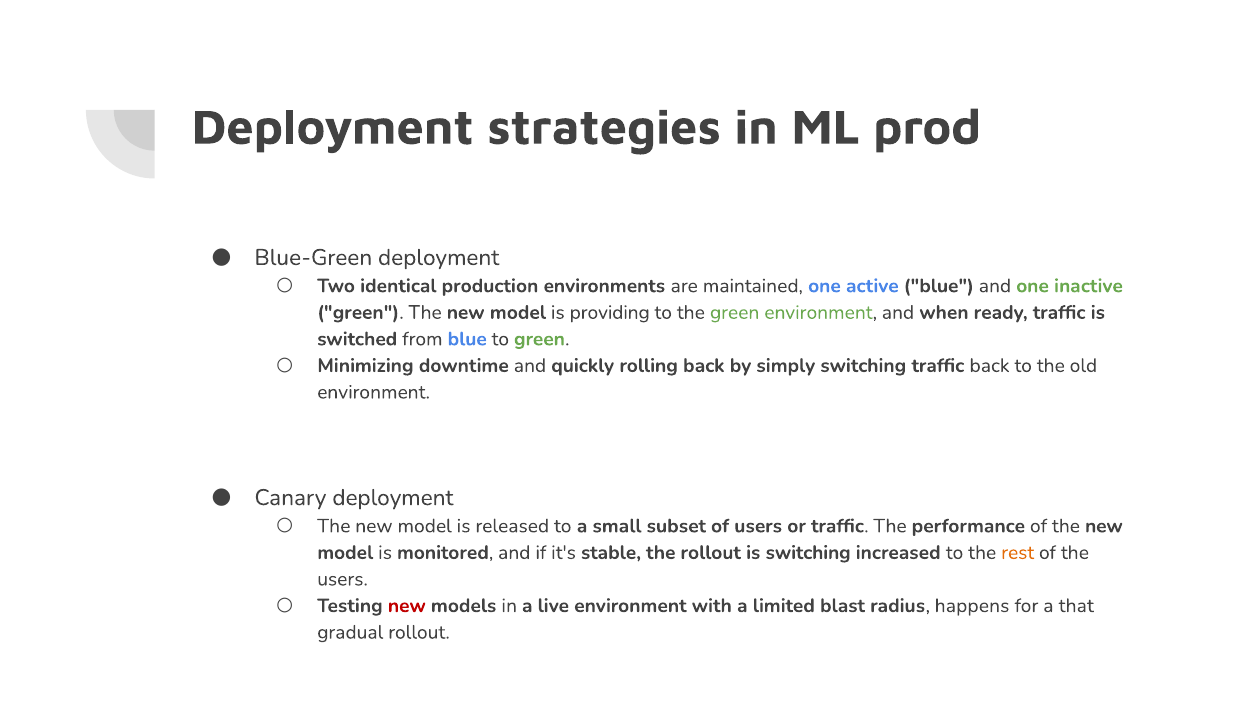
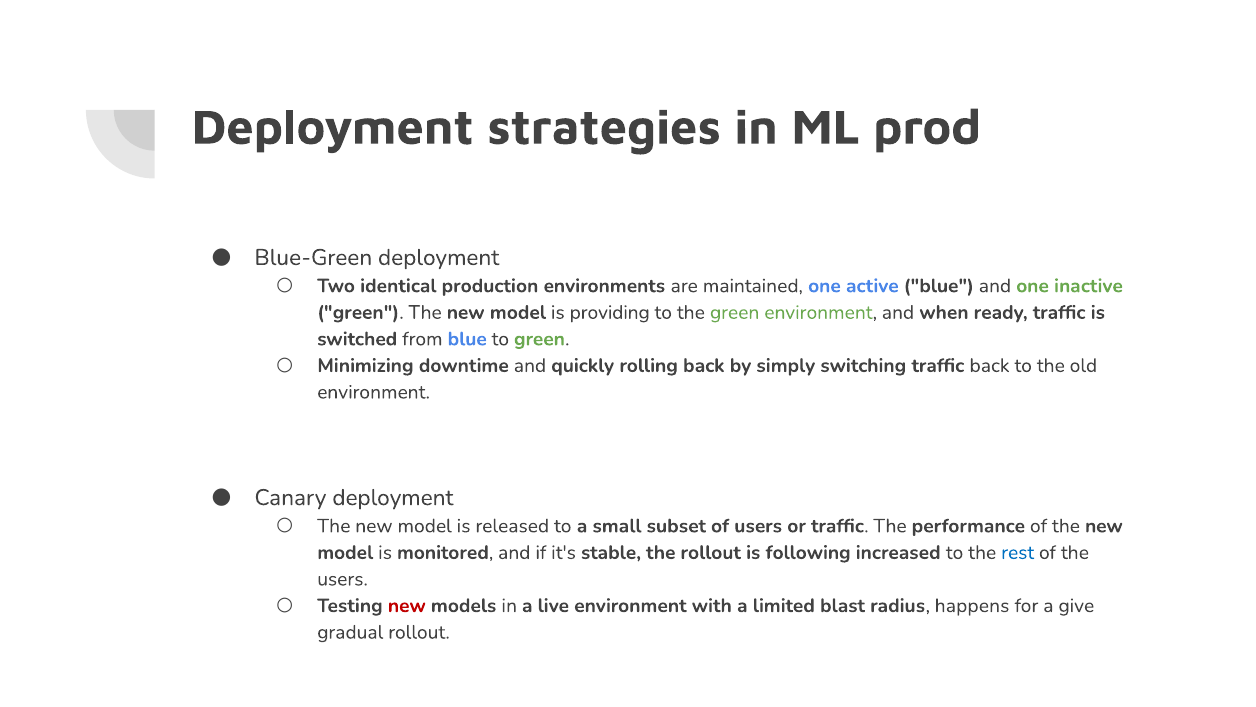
is switching: switching -> following (808, 552)
rest colour: orange -> blue (1018, 552)
that: that -> give (1076, 605)
